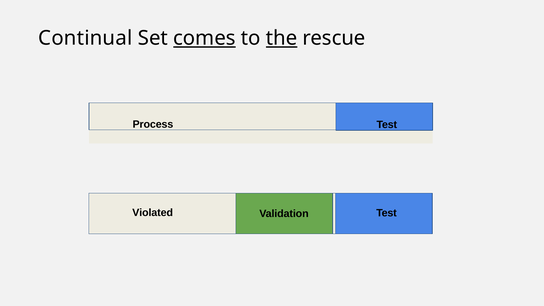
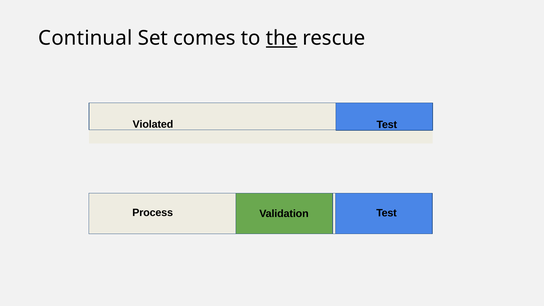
comes underline: present -> none (204, 38)
Process: Process -> Violated (153, 124)
Violated: Violated -> Process (153, 213)
